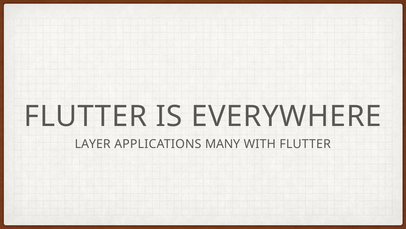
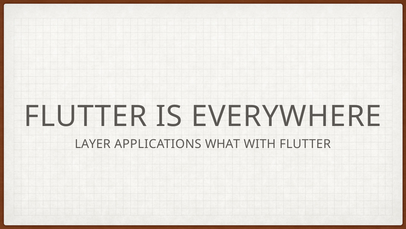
MANY: MANY -> WHAT (223, 144)
